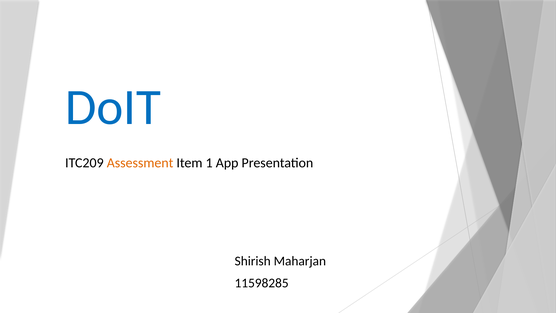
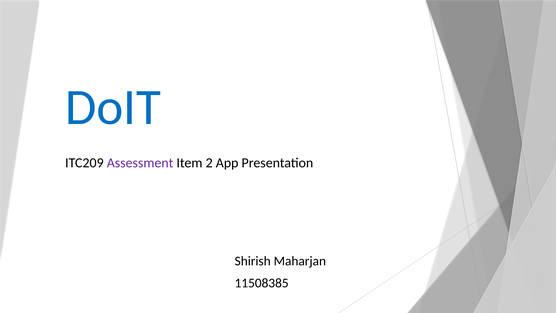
Assessment colour: orange -> purple (140, 163)
1: 1 -> 2 (209, 163)
11598285: 11598285 -> 11508385 (262, 283)
